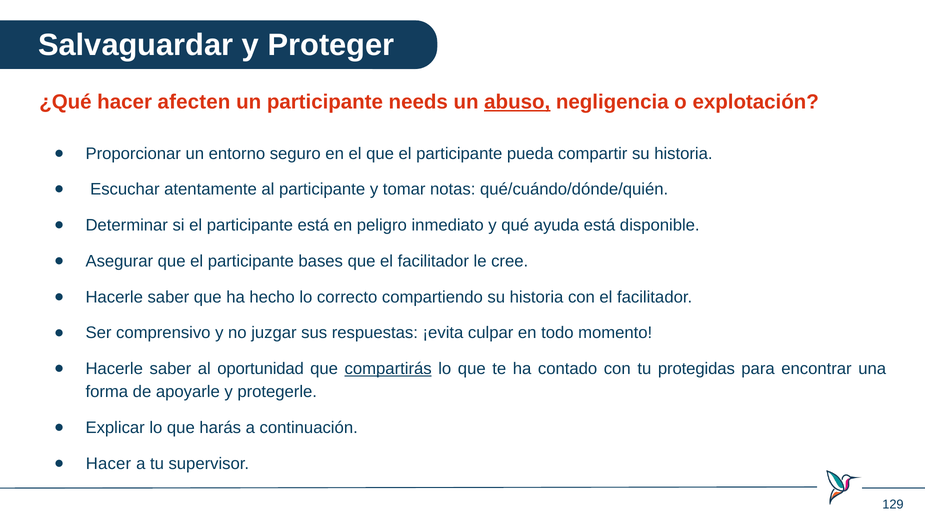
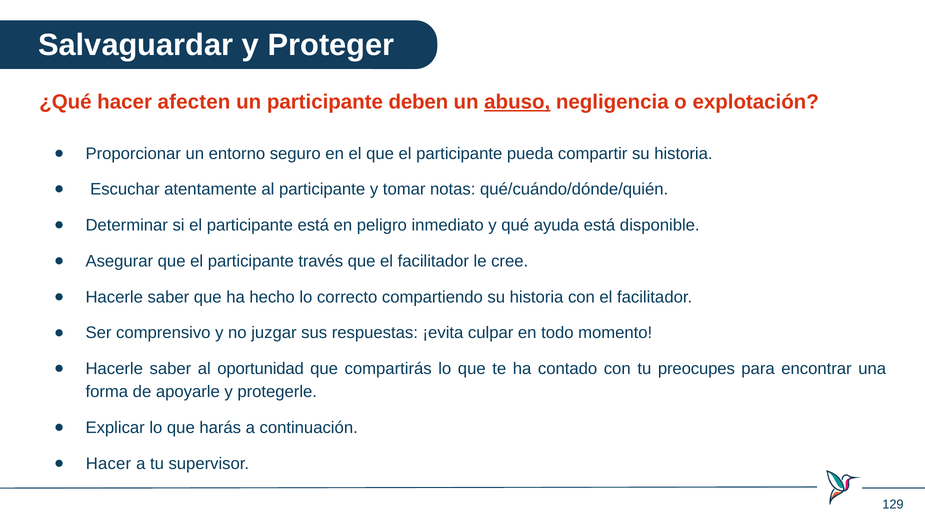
needs: needs -> deben (418, 102)
bases: bases -> través (321, 261)
compartirás underline: present -> none (388, 369)
protegidas: protegidas -> preocupes (696, 369)
